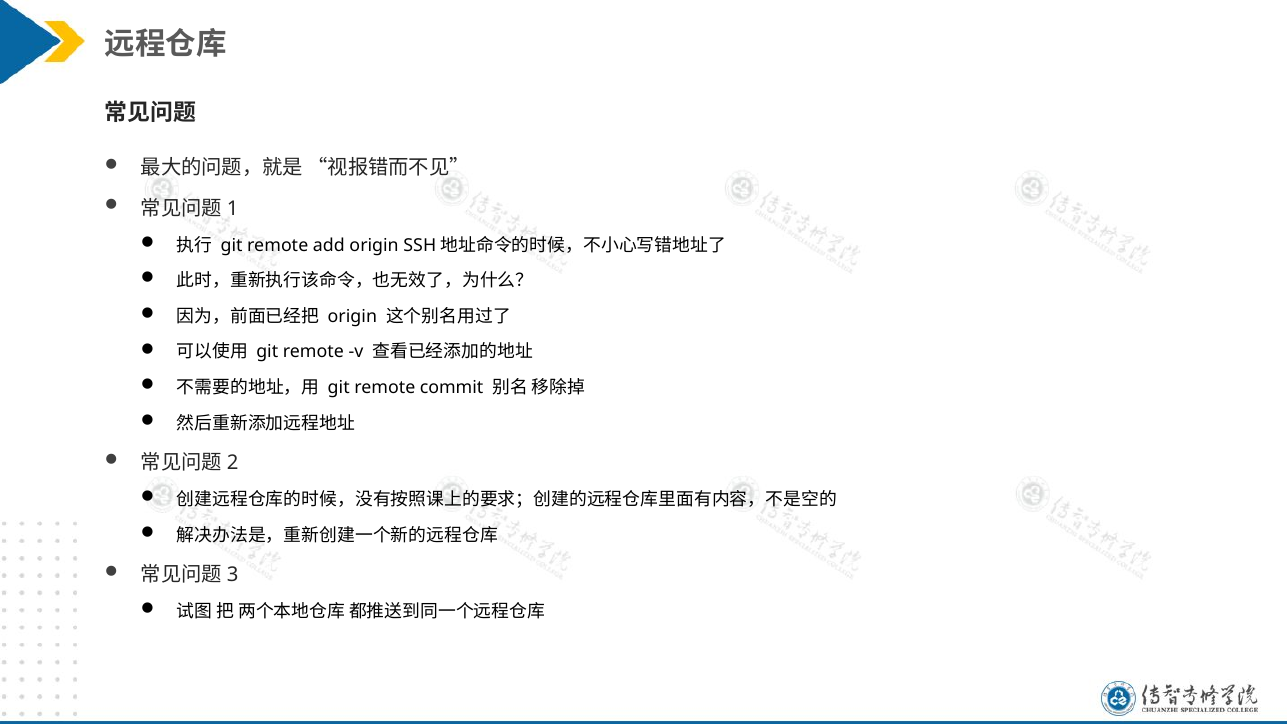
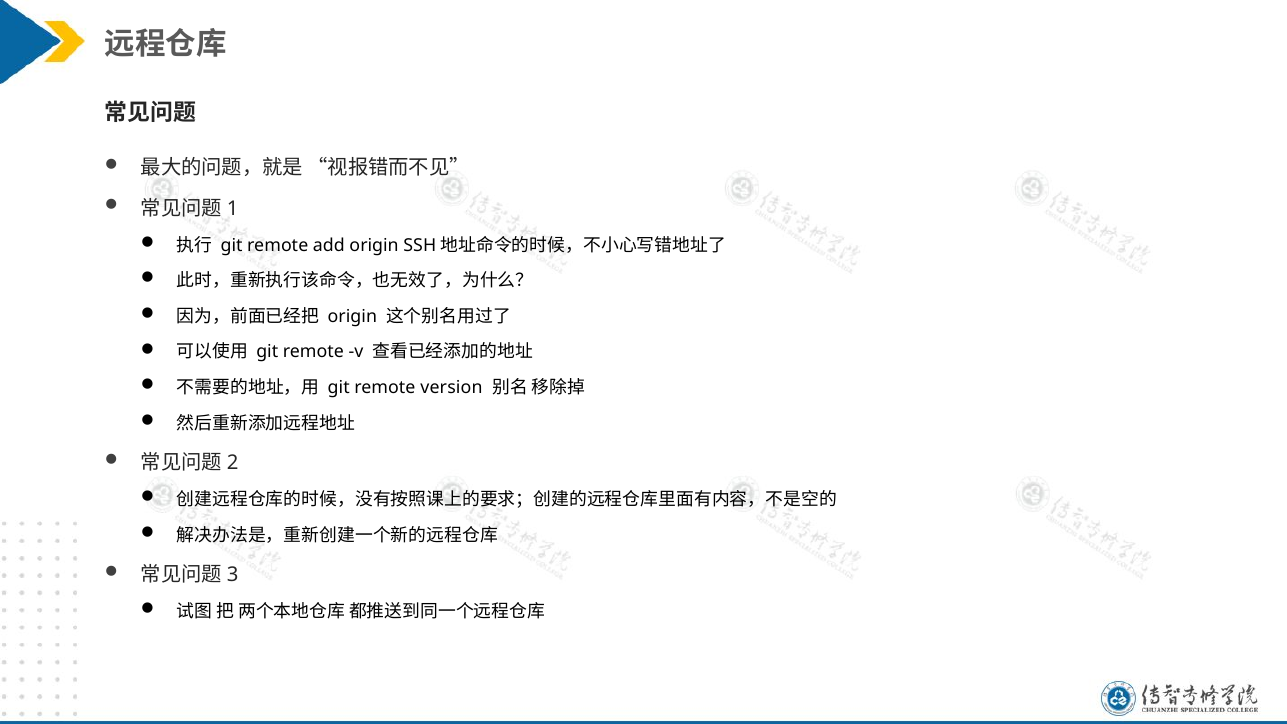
commit: commit -> version (451, 388)
